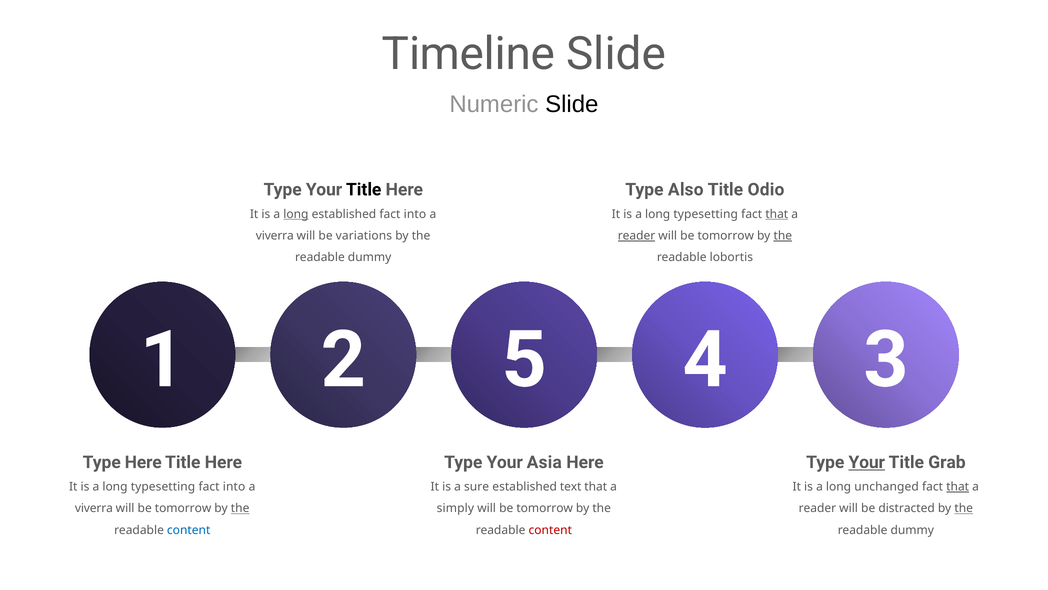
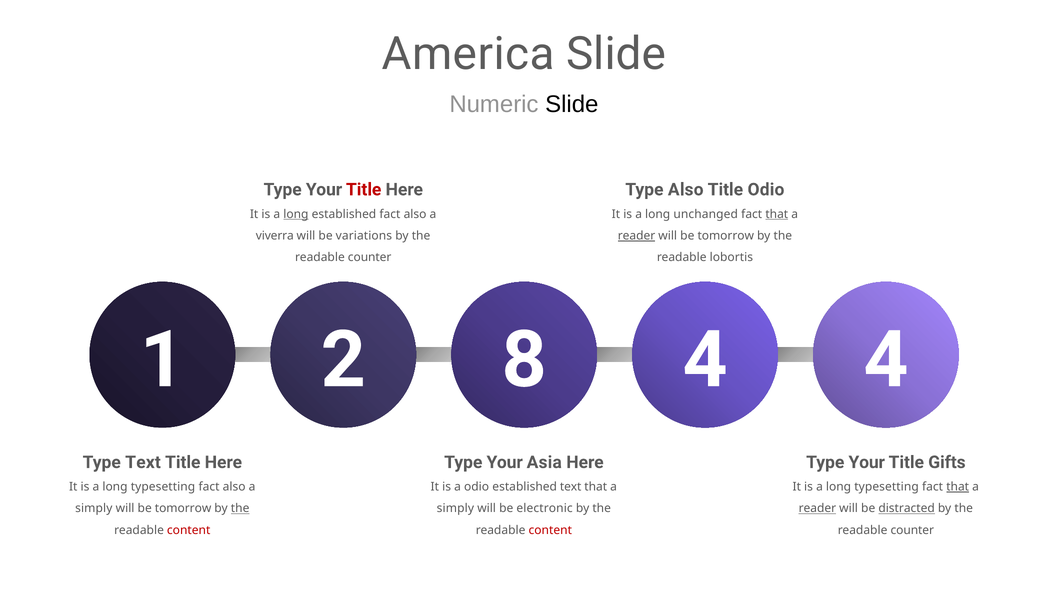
Timeline: Timeline -> America (468, 54)
Title colour: black -> red (364, 189)
established fact into: into -> also (415, 214)
typesetting: typesetting -> unchanged (706, 214)
the underline: present -> none (783, 236)
dummy: dummy -> counter (370, 257)
5: 5 -> 8 (524, 360)
4 3: 3 -> 4 (886, 360)
Type Here: Here -> Text (143, 462)
Your underline: present -> none (867, 462)
Grab: Grab -> Gifts (947, 462)
into: into -> also (234, 486)
a sure: sure -> odio (477, 486)
unchanged: unchanged -> typesetting (887, 486)
viverra: viverra -> simply (94, 508)
tomorrow: tomorrow -> electronic (545, 508)
reader underline: none -> present (817, 508)
distracted underline: none -> present (907, 508)
the underline: present -> none (964, 508)
content colour: blue -> red (189, 530)
dummy: dummy -> counter (912, 530)
